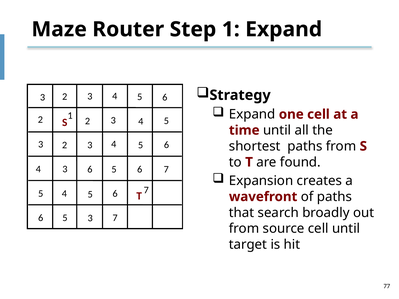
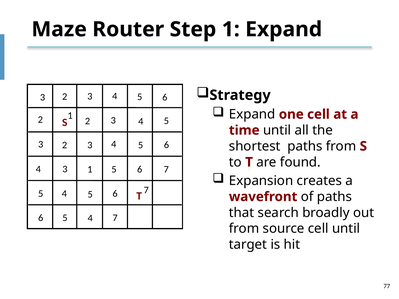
4 6: 6 -> 1 (90, 170)
6 3: 3 -> 4 (90, 218)
